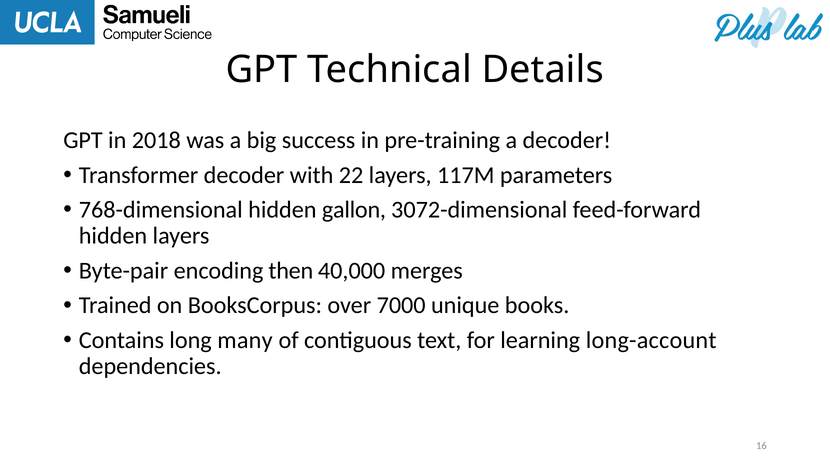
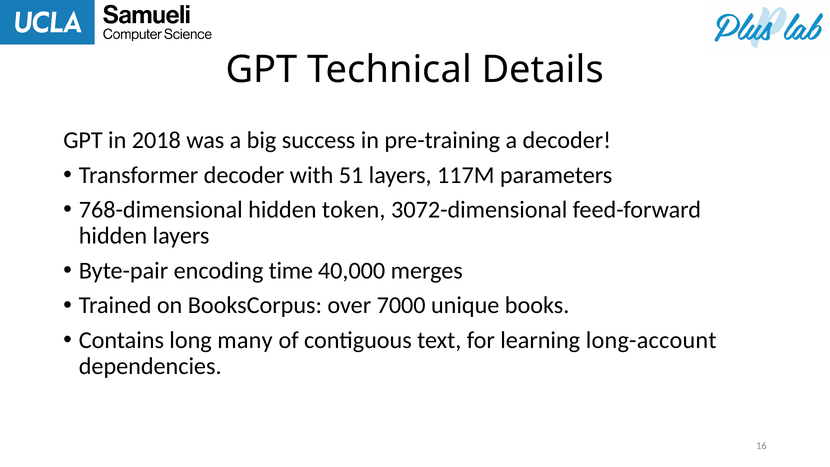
22: 22 -> 51 (351, 175)
gallon: gallon -> token (354, 210)
then: then -> time (291, 271)
